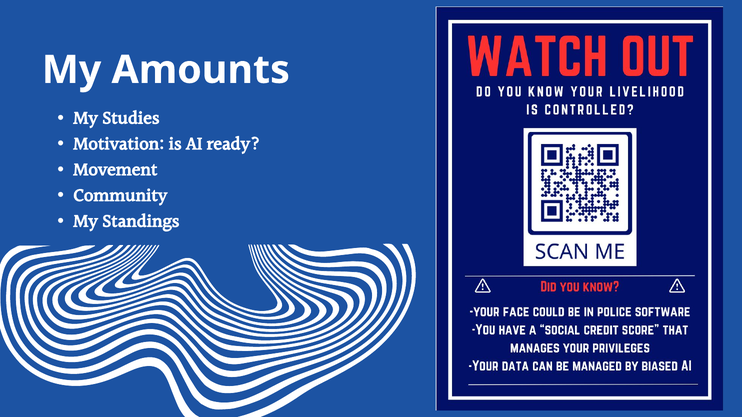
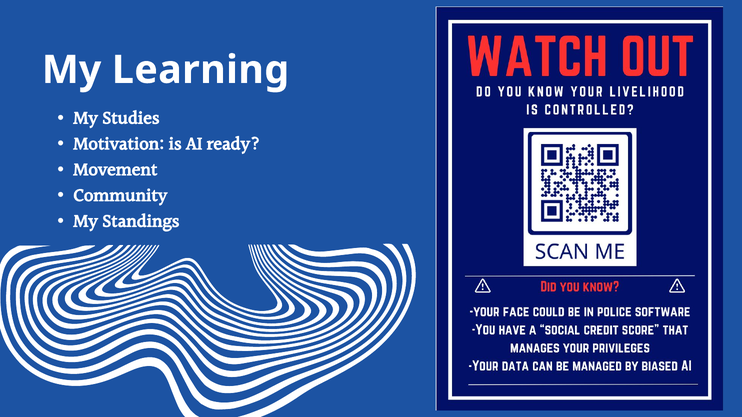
Amounts: Amounts -> Learning (201, 70)
